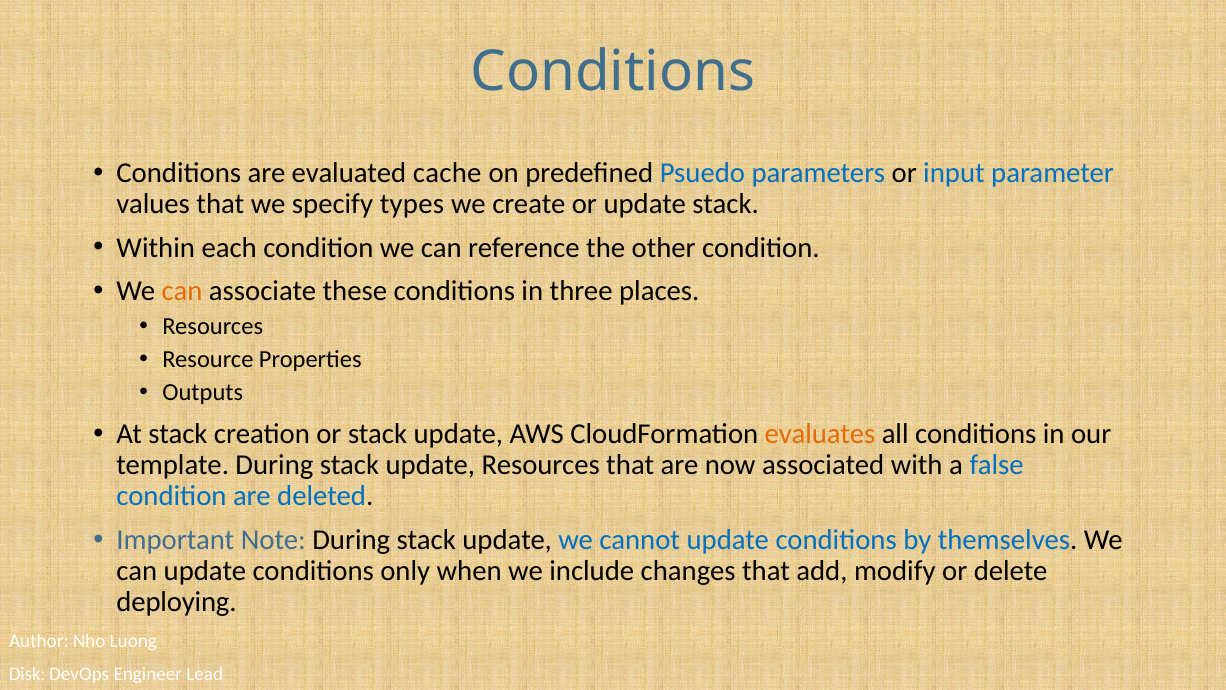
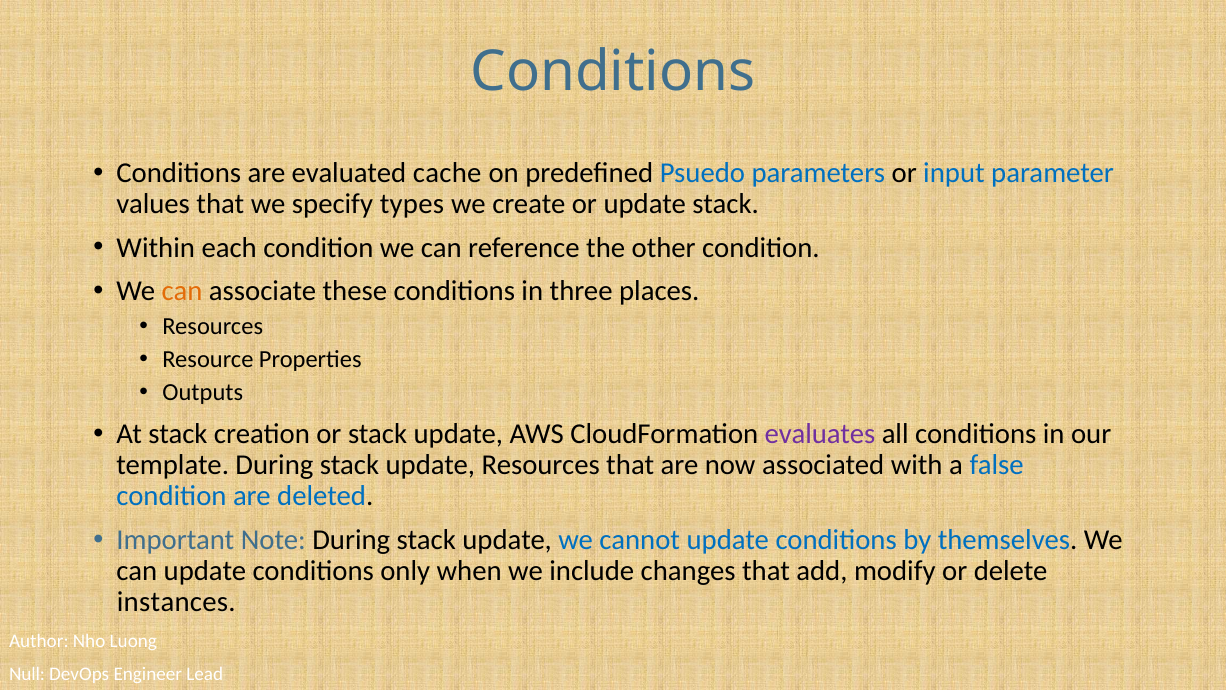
evaluates colour: orange -> purple (820, 434)
deploying: deploying -> instances (176, 602)
Disk: Disk -> Null (27, 674)
